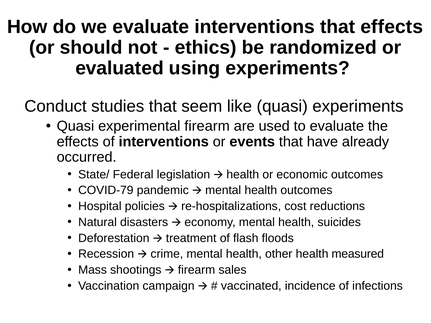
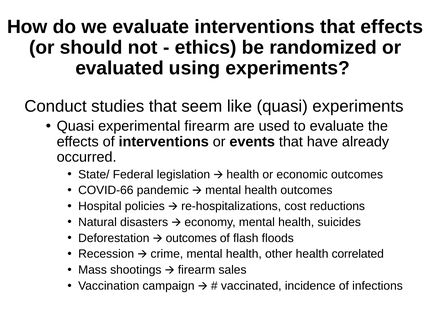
COVID-79: COVID-79 -> COVID-66 (106, 191)
Deforestation treatment: treatment -> outcomes (191, 238)
measured: measured -> correlated (358, 254)
